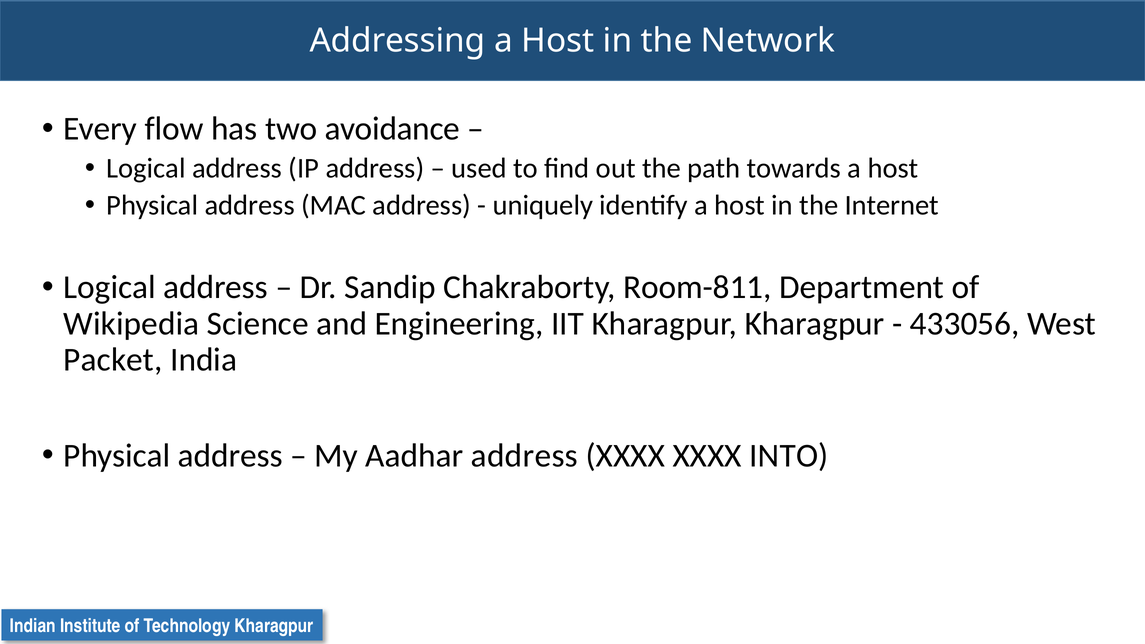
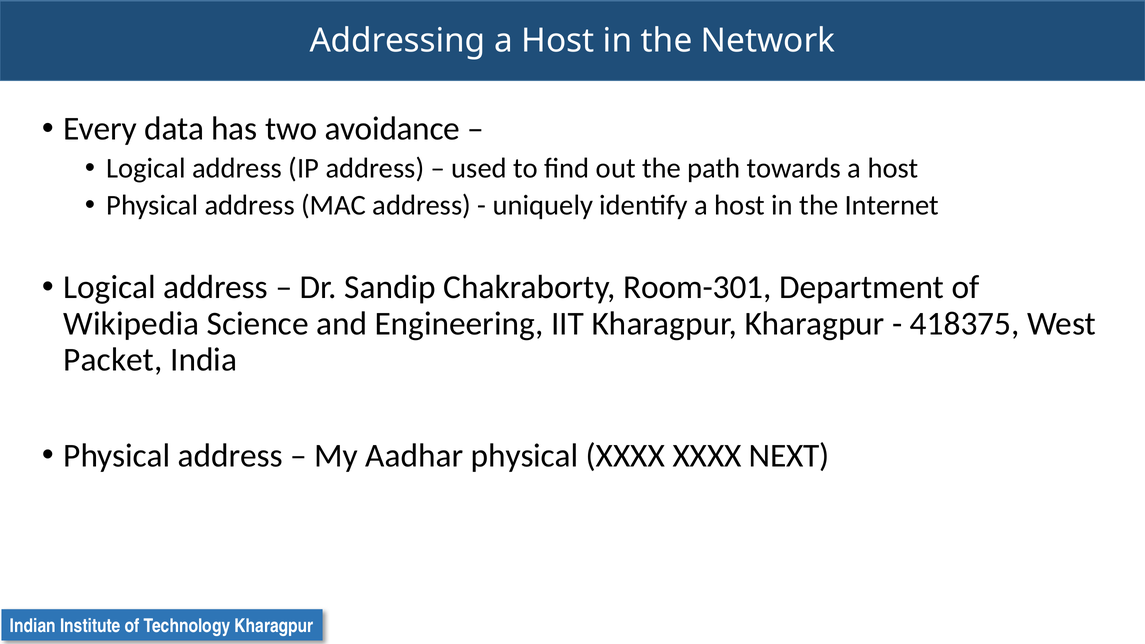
flow: flow -> data (174, 129)
Room-811: Room-811 -> Room-301 (697, 287)
433056: 433056 -> 418375 (965, 324)
Aadhar address: address -> physical (525, 456)
INTO: INTO -> NEXT (789, 456)
